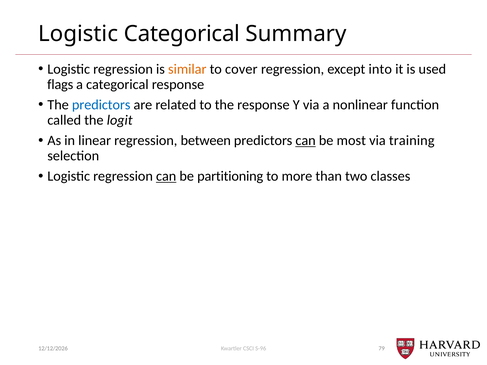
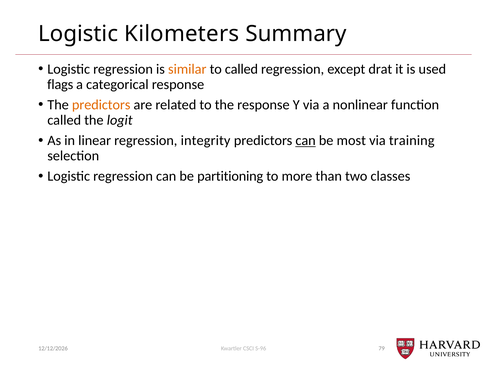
Logistic Categorical: Categorical -> Kilometers (182, 34)
to cover: cover -> called (241, 69)
into: into -> drat (380, 69)
predictors colour: blue -> orange (101, 105)
between: between -> integrity (206, 141)
can underline: present -> none (166, 176)
